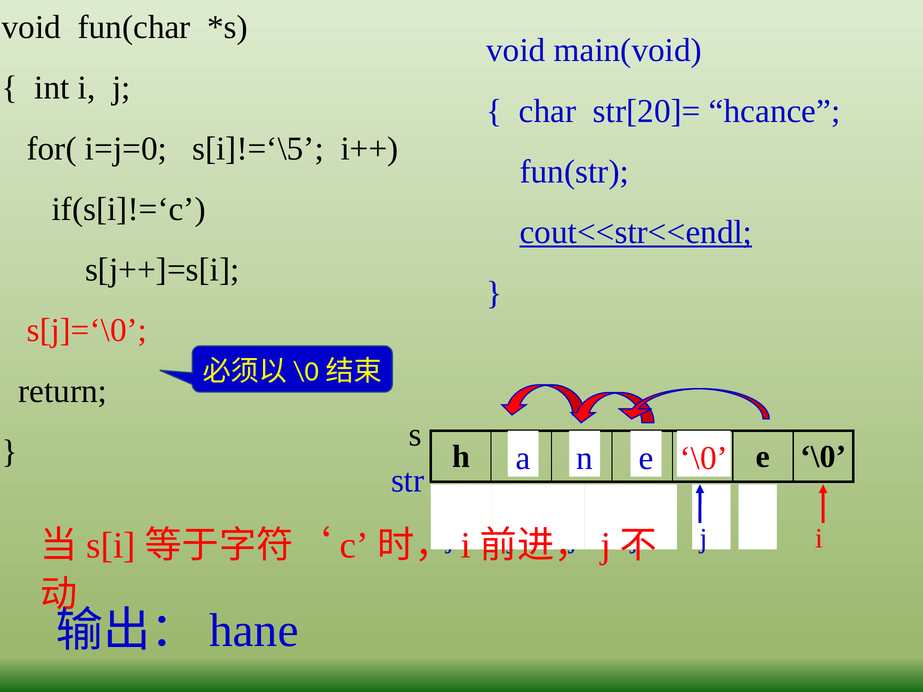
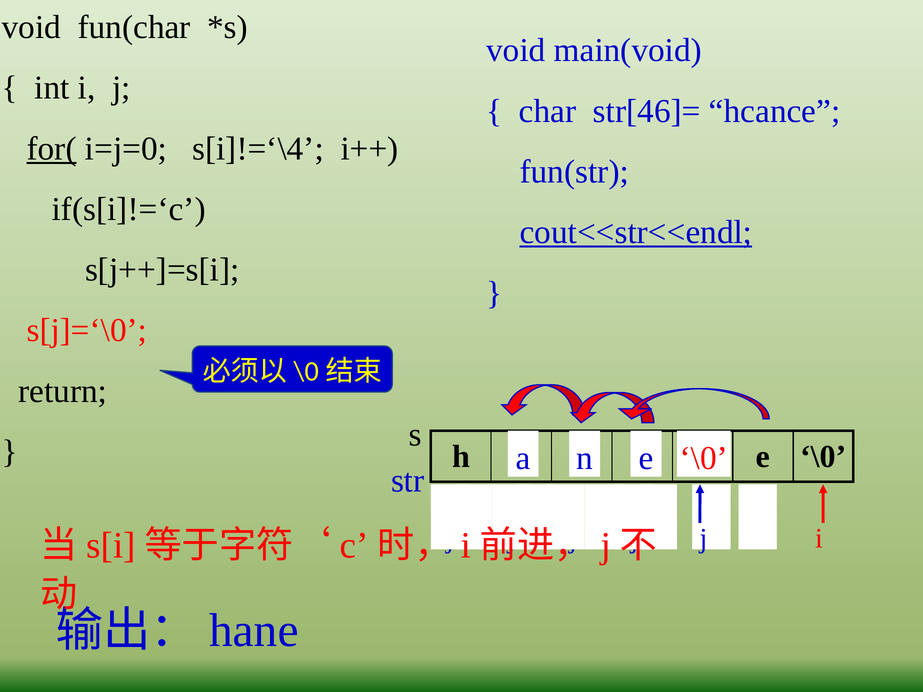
str[20]=: str[20]= -> str[46]= (647, 111)
for( underline: none -> present (52, 149)
s[i]!=‘\5: s[i]!=‘\5 -> s[i]!=‘\4 (258, 149)
